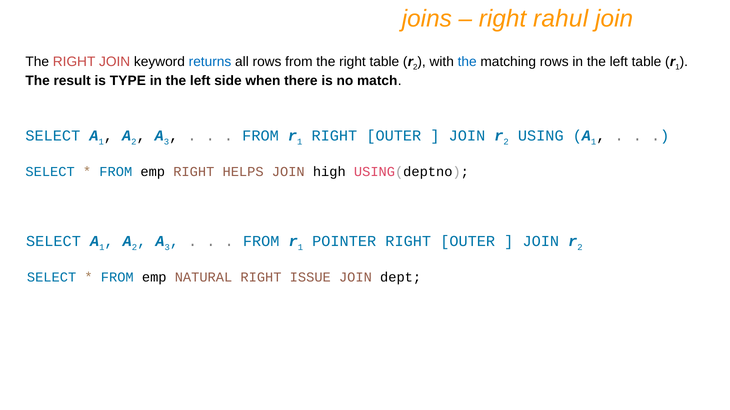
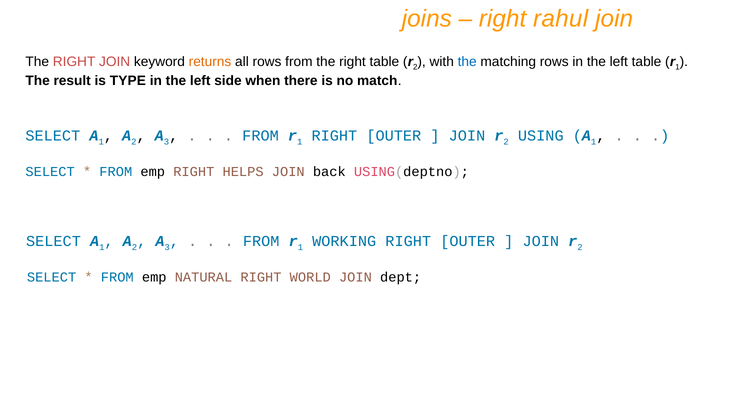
returns colour: blue -> orange (210, 62)
high: high -> back (329, 172)
POINTER: POINTER -> WORKING (344, 242)
ISSUE: ISSUE -> WORLD (310, 278)
